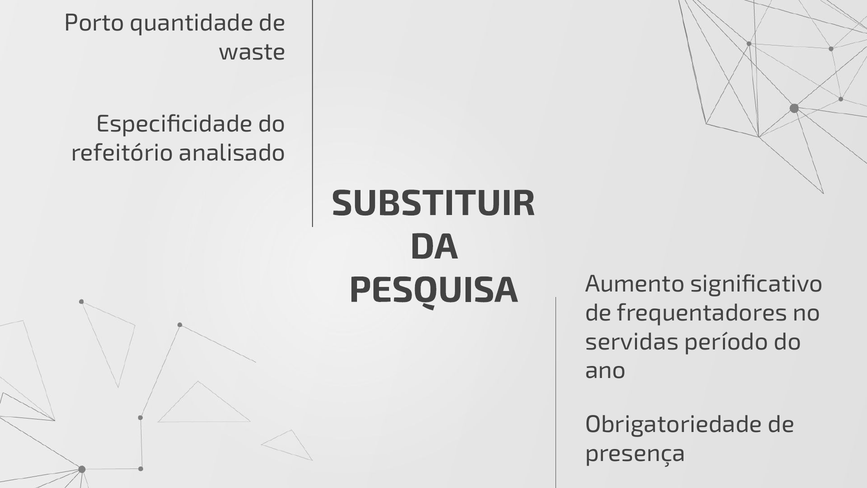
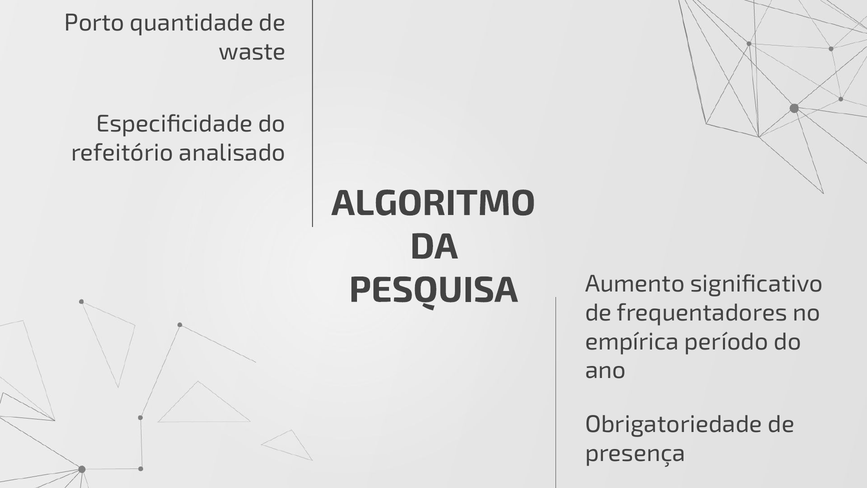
SUBSTITUIR: SUBSTITUIR -> ALGORITMO (433, 203)
servidas: servidas -> empírica (632, 341)
